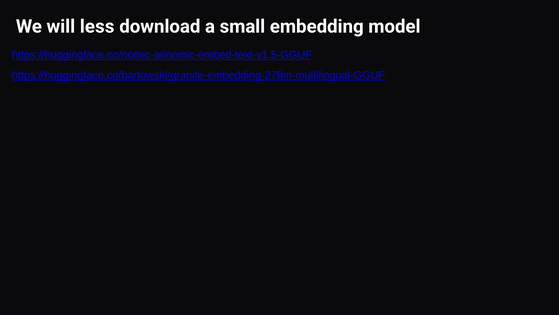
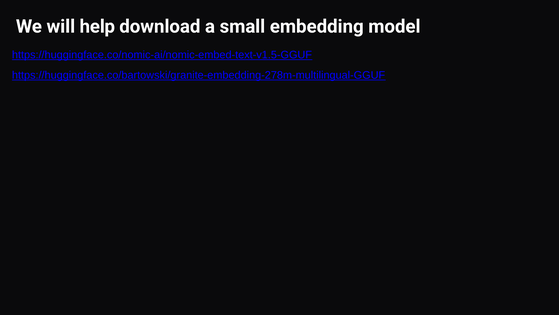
less: less -> help (97, 26)
